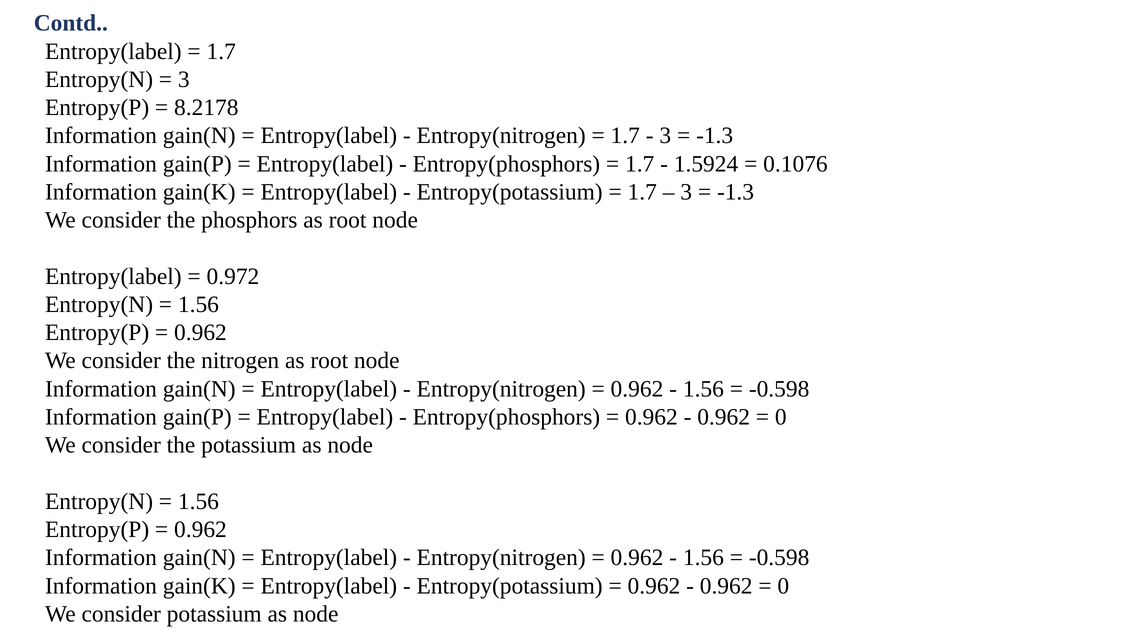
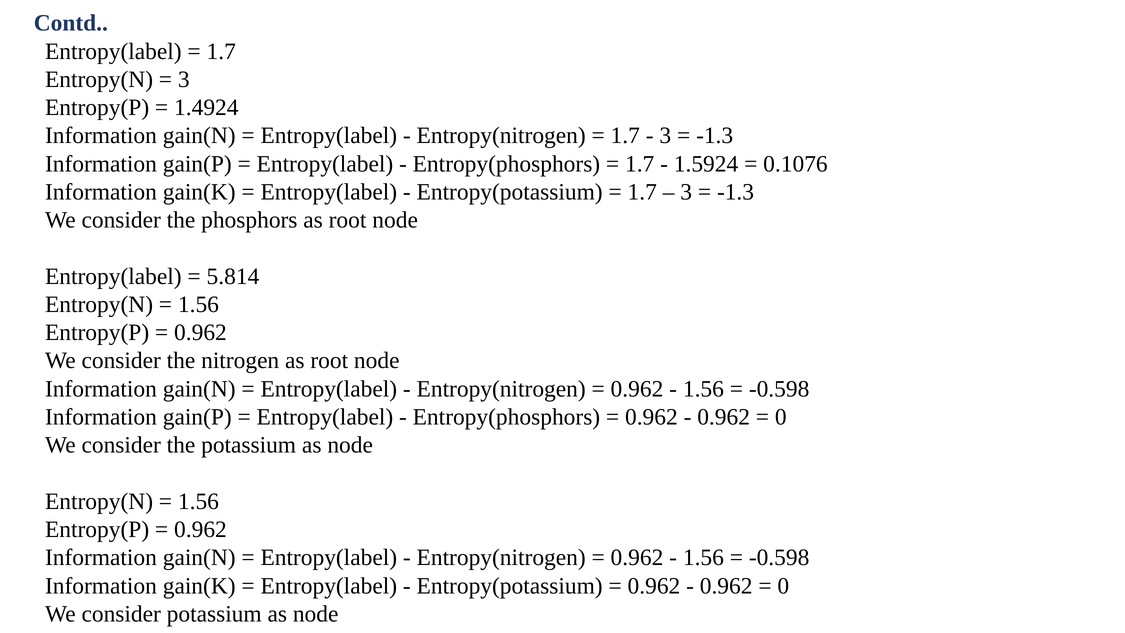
8.2178: 8.2178 -> 1.4924 (206, 108)
0.972: 0.972 -> 5.814 (233, 276)
